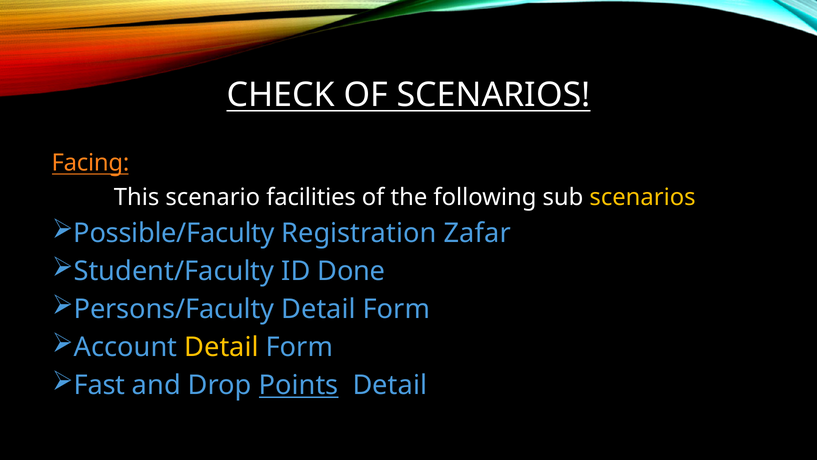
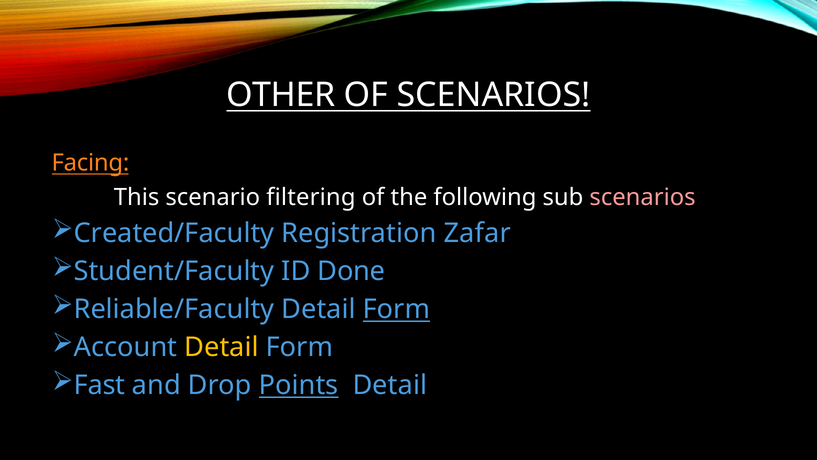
CHECK: CHECK -> OTHER (281, 95)
facilities: facilities -> filtering (311, 197)
scenarios colour: yellow -> pink (643, 197)
Possible/Faculty: Possible/Faculty -> Created/Faculty (174, 233)
Persons/Faculty: Persons/Faculty -> Reliable/Faculty (174, 309)
Form underline: none -> present (396, 309)
